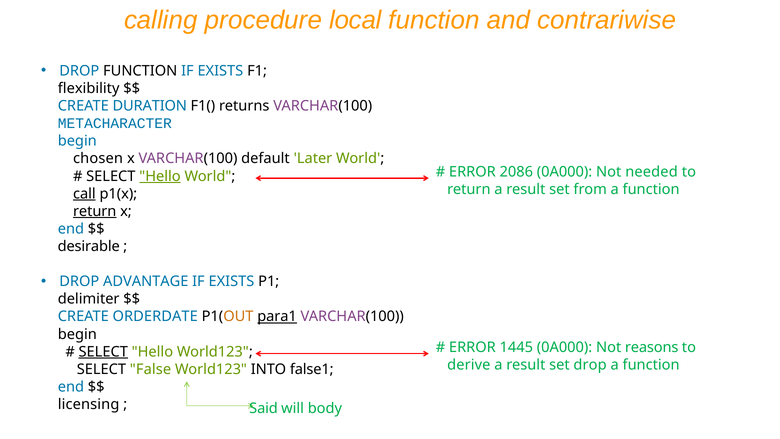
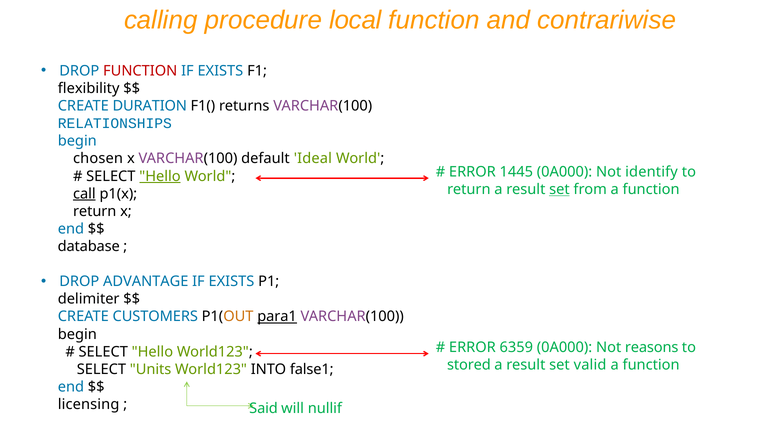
FUNCTION colour: black -> red (140, 71)
METACHARACTER: METACHARACTER -> RELATIONSHIPS (115, 123)
Later: Later -> Ideal (313, 159)
2086: 2086 -> 1445 (516, 172)
needed: needed -> identify (652, 172)
set underline: none -> present (559, 189)
return underline: present -> none (95, 211)
desirable: desirable -> database (89, 246)
ORDERDATE: ORDERDATE -> CUSTOMERS (155, 316)
1445: 1445 -> 6359 (516, 347)
SELECT underline: present -> none (103, 352)
derive: derive -> stored (469, 365)
set drop: drop -> valid (590, 365)
False: False -> Units (151, 369)
body: body -> nullif (325, 408)
